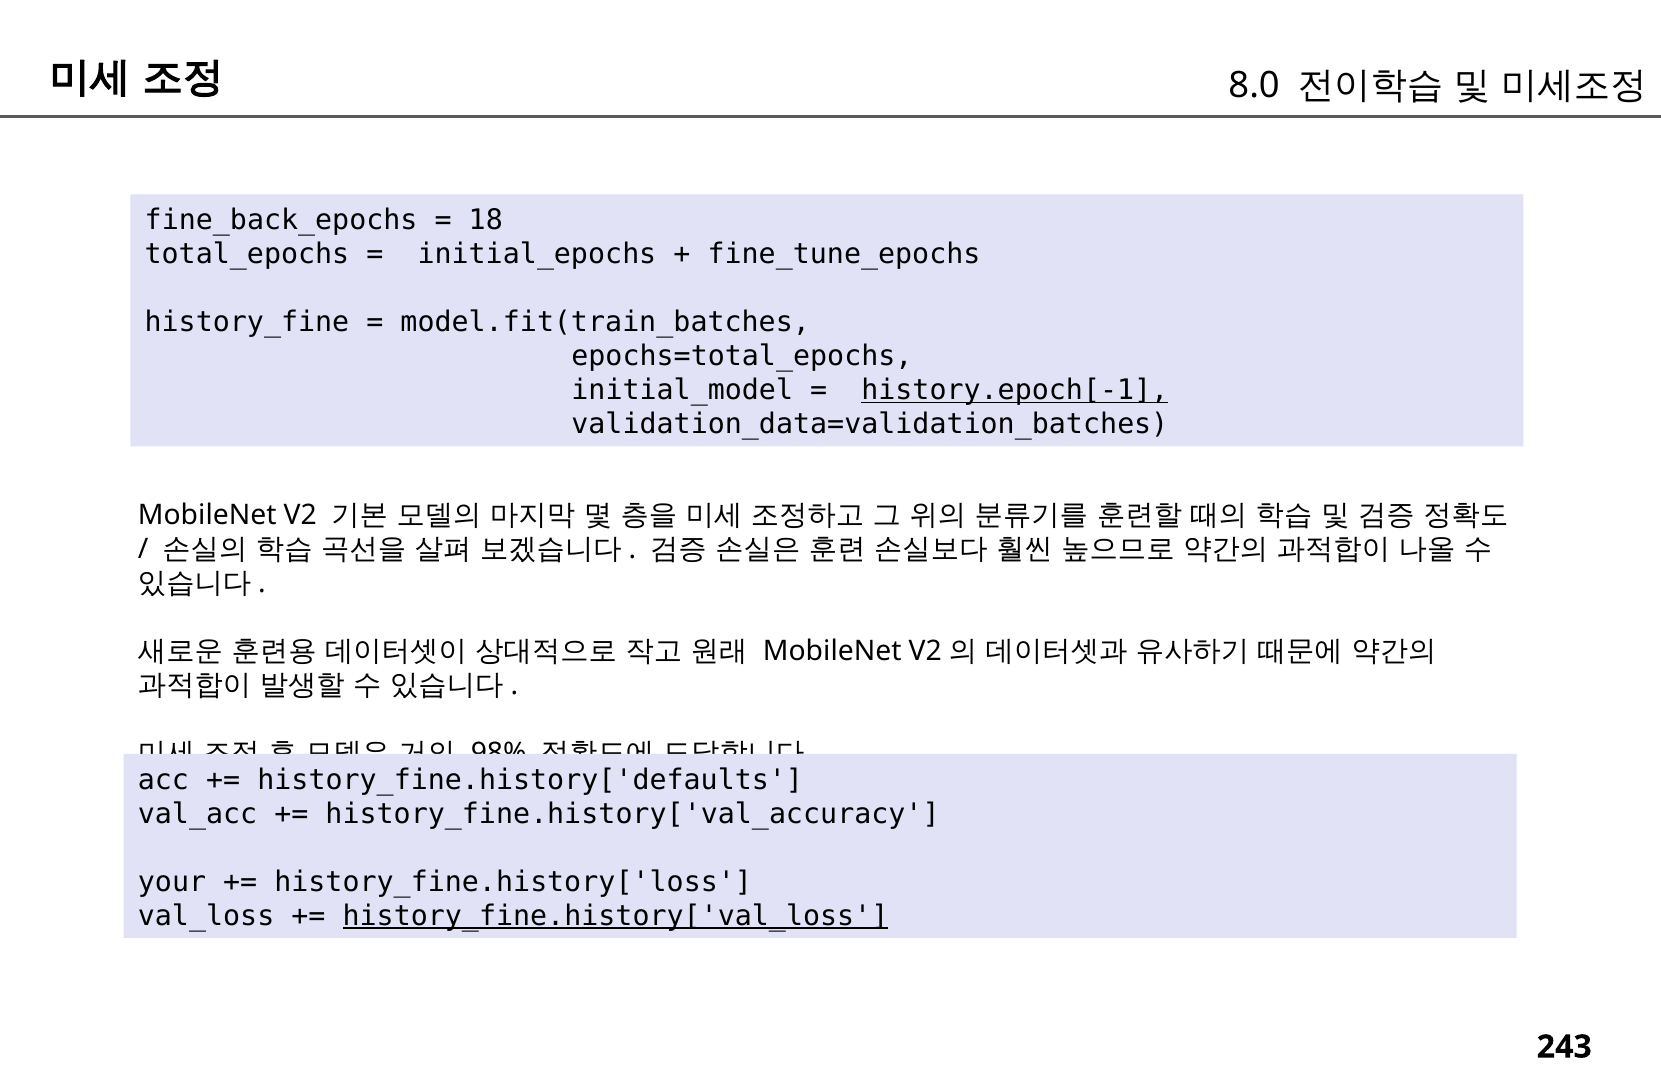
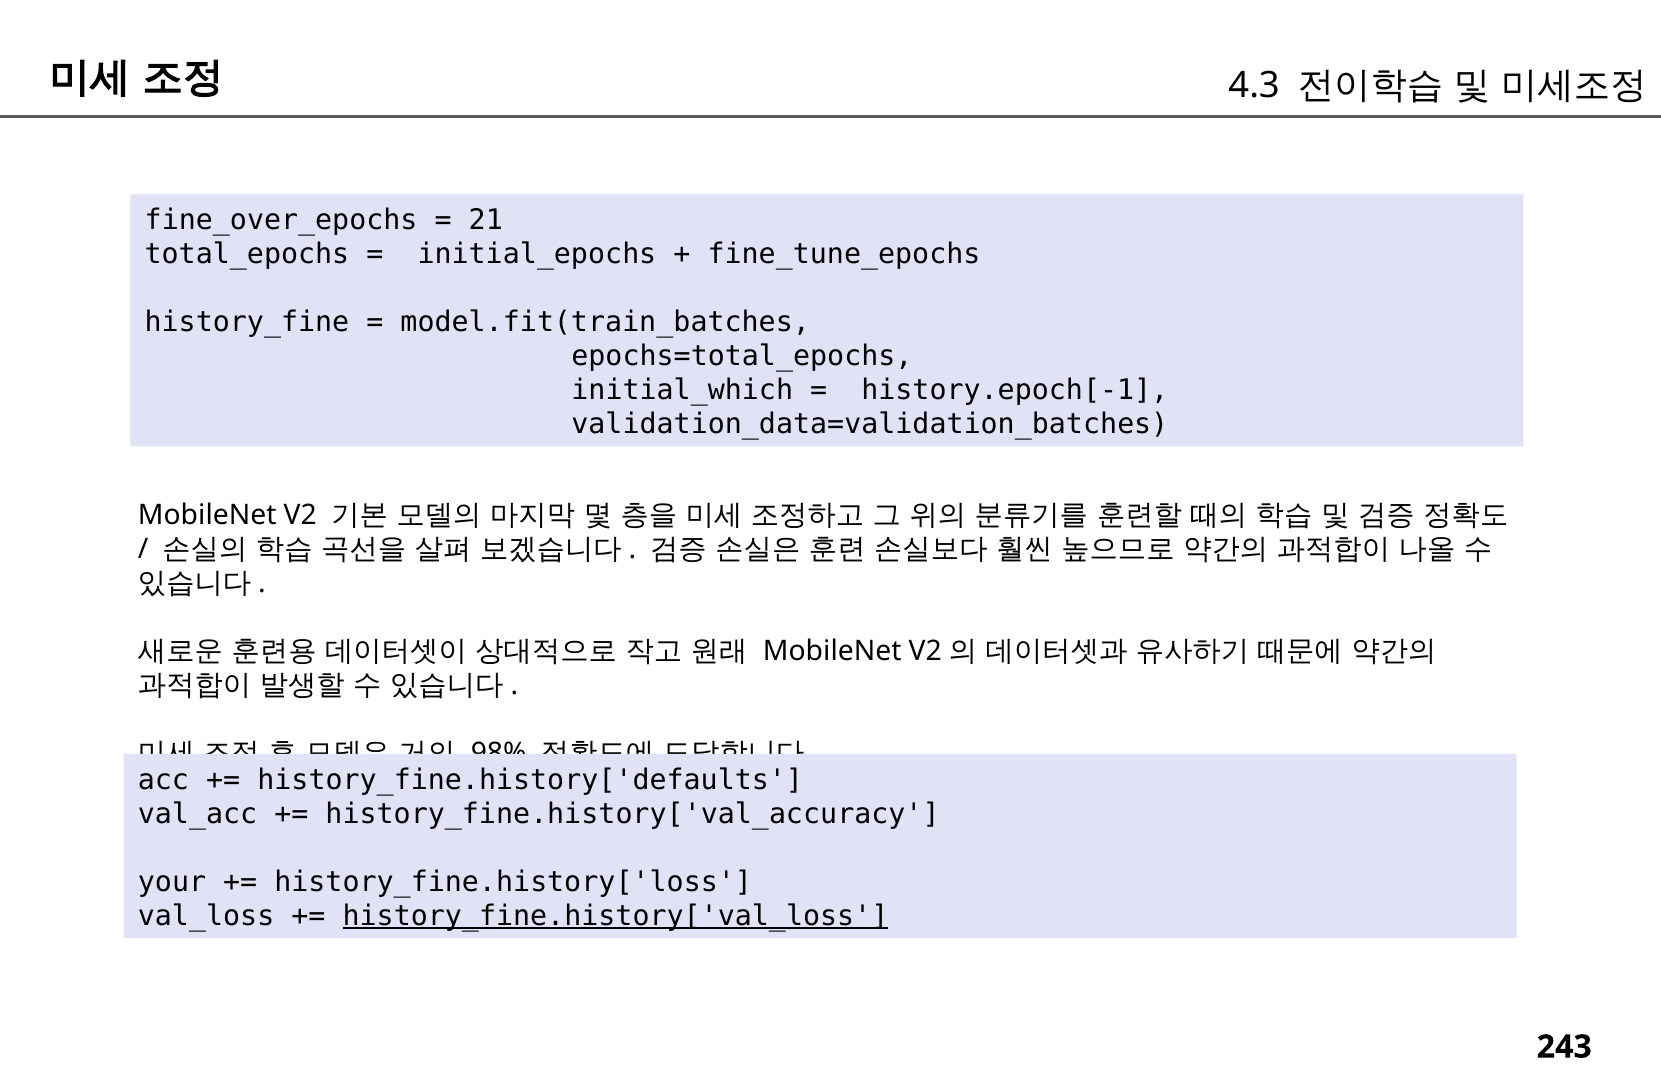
8.0: 8.0 -> 4.3 (1254, 85)
fine_back_epochs: fine_back_epochs -> fine_over_epochs (281, 220)
18: 18 -> 21 (486, 220)
initial_model: initial_model -> initial_which (682, 390)
history.epoch[-1 underline: present -> none (1015, 390)
